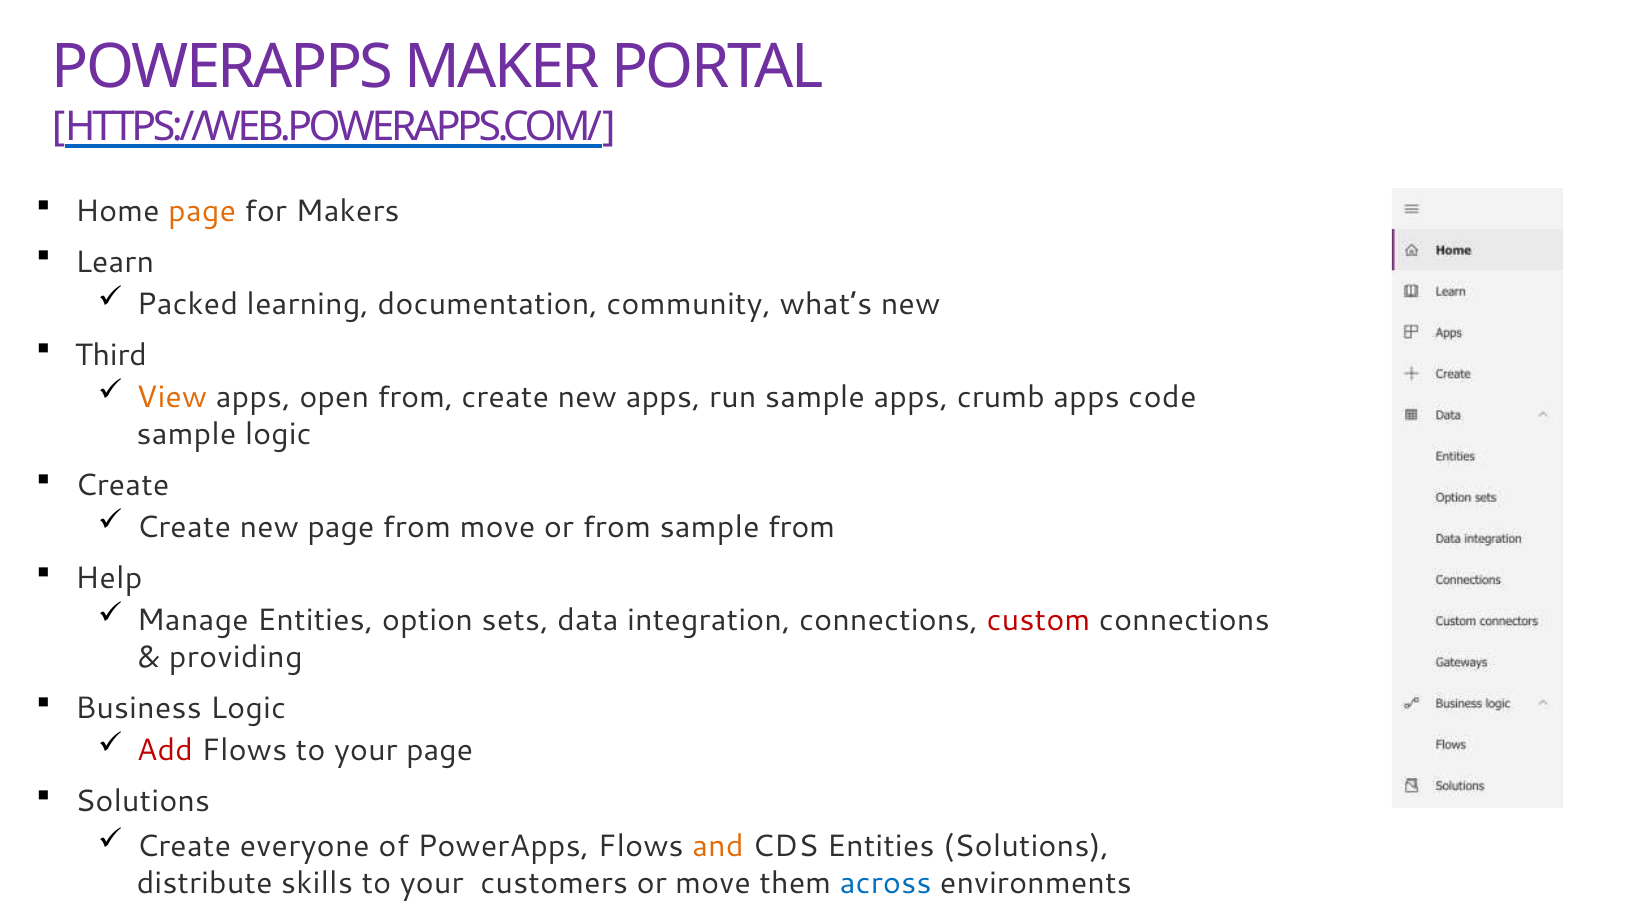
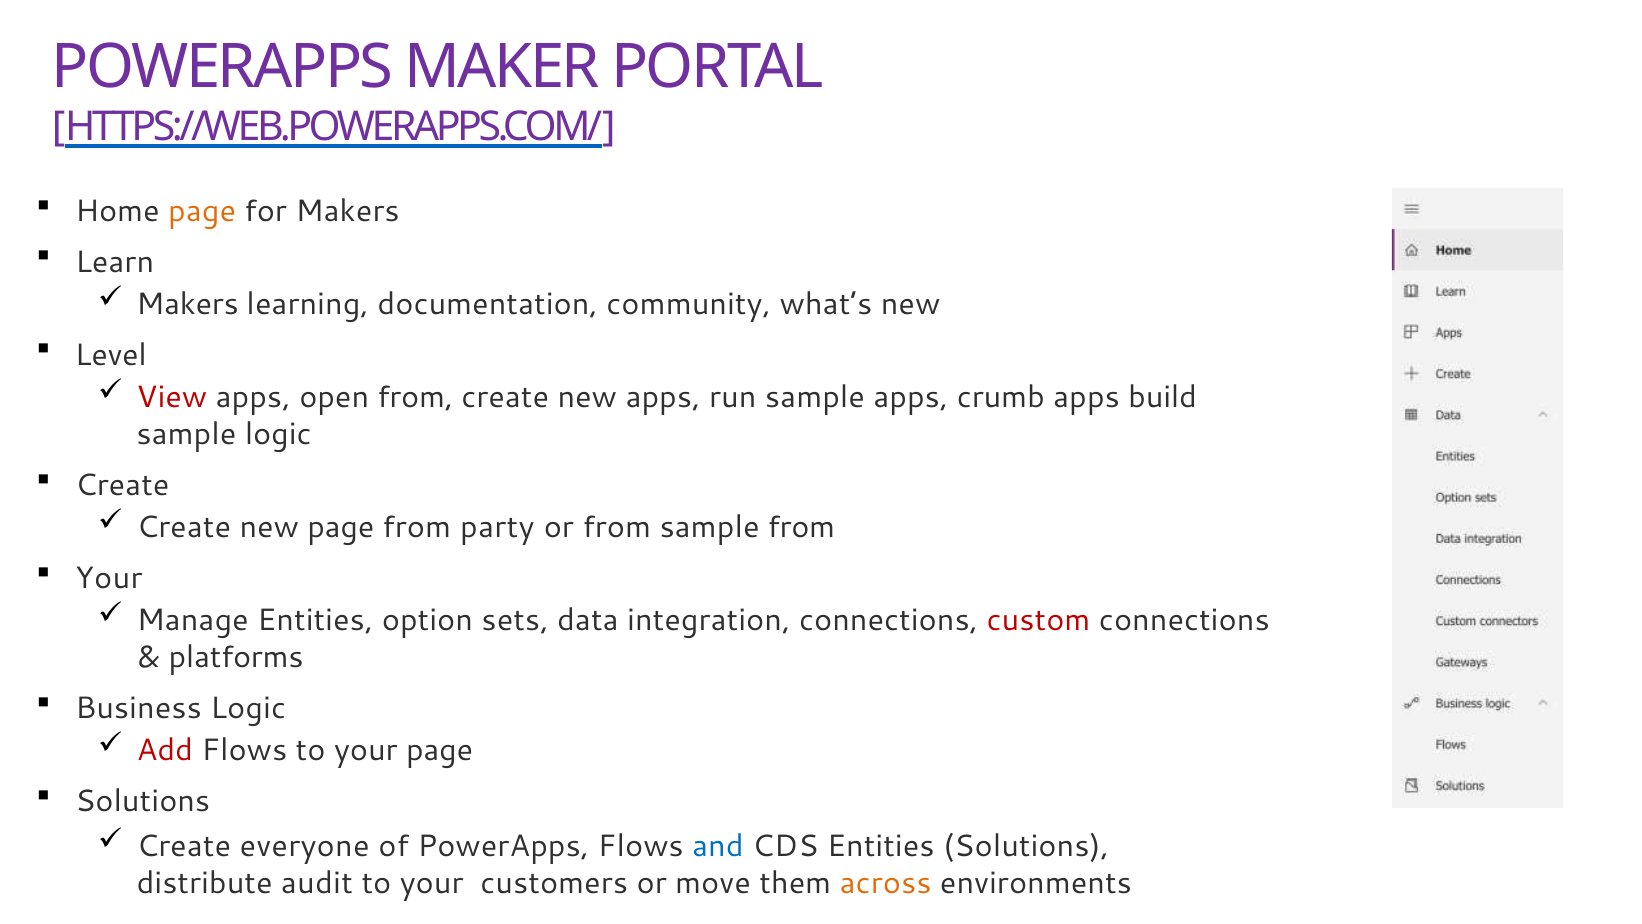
Packed: Packed -> Makers (187, 304)
Third: Third -> Level (111, 355)
View colour: orange -> red (172, 397)
code: code -> build (1163, 397)
from move: move -> party (497, 527)
Help: Help -> Your (109, 578)
providing: providing -> platforms (236, 657)
and colour: orange -> blue (718, 846)
skills: skills -> audit (317, 883)
across colour: blue -> orange (886, 883)
